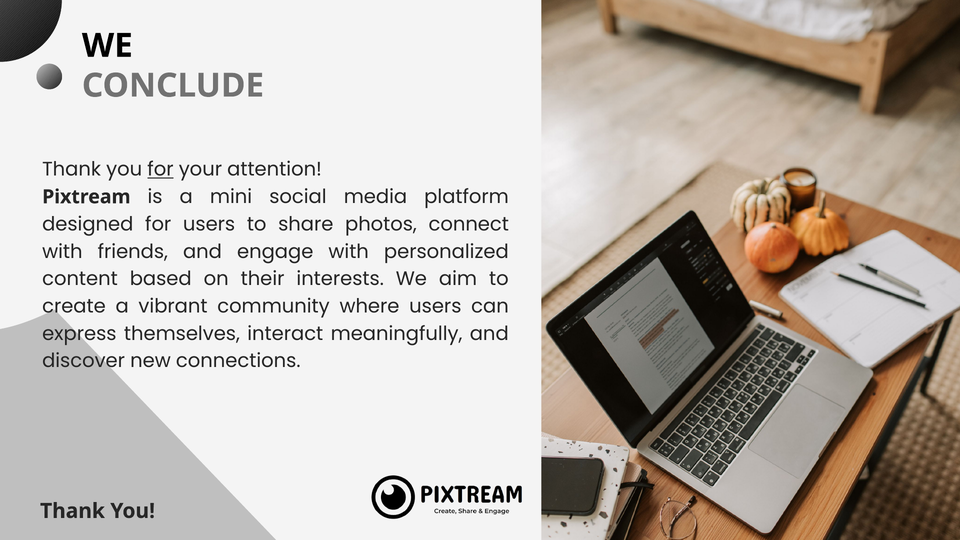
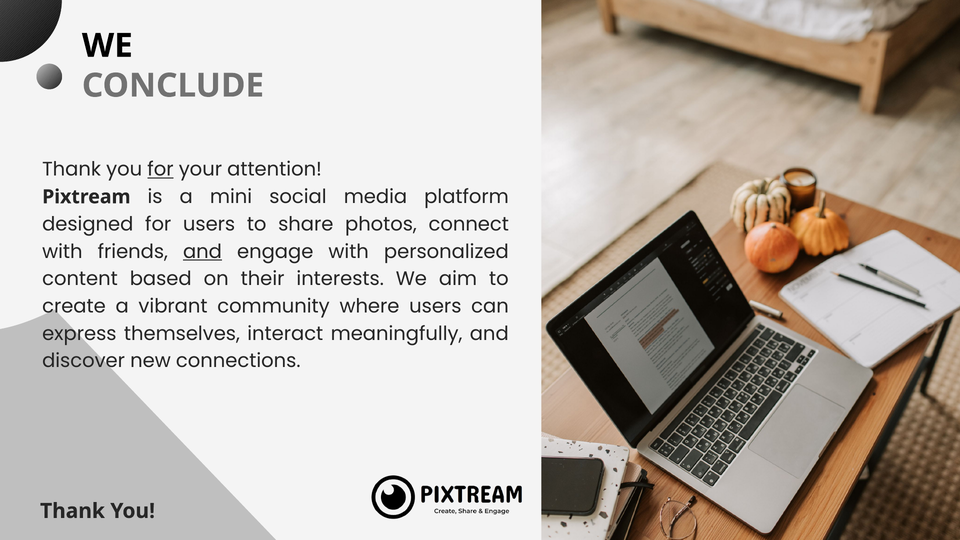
and underline: none -> present (202, 252)
